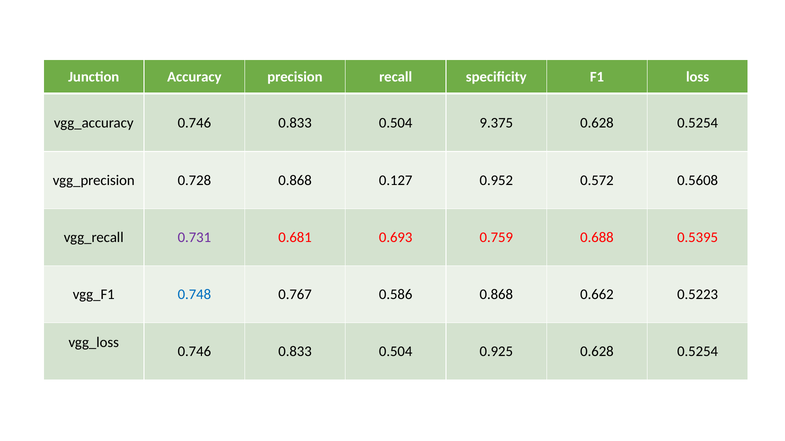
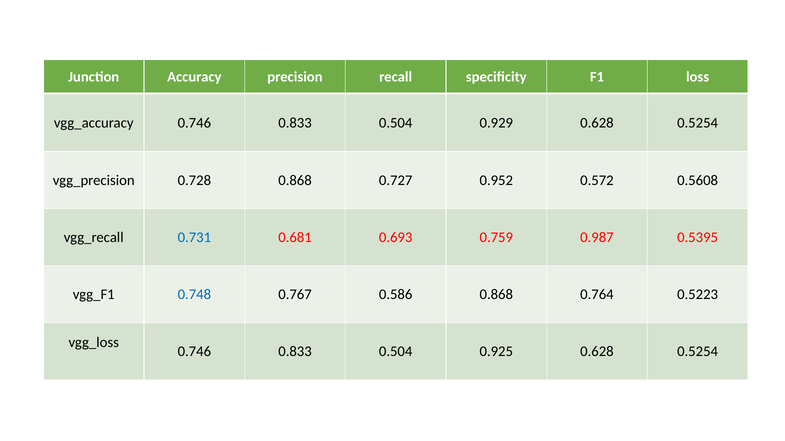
9.375: 9.375 -> 0.929 (496, 123)
0.127: 0.127 -> 0.727 (396, 181)
0.731 colour: purple -> blue (194, 238)
0.688: 0.688 -> 0.987 (597, 238)
0.662: 0.662 -> 0.764 (597, 295)
